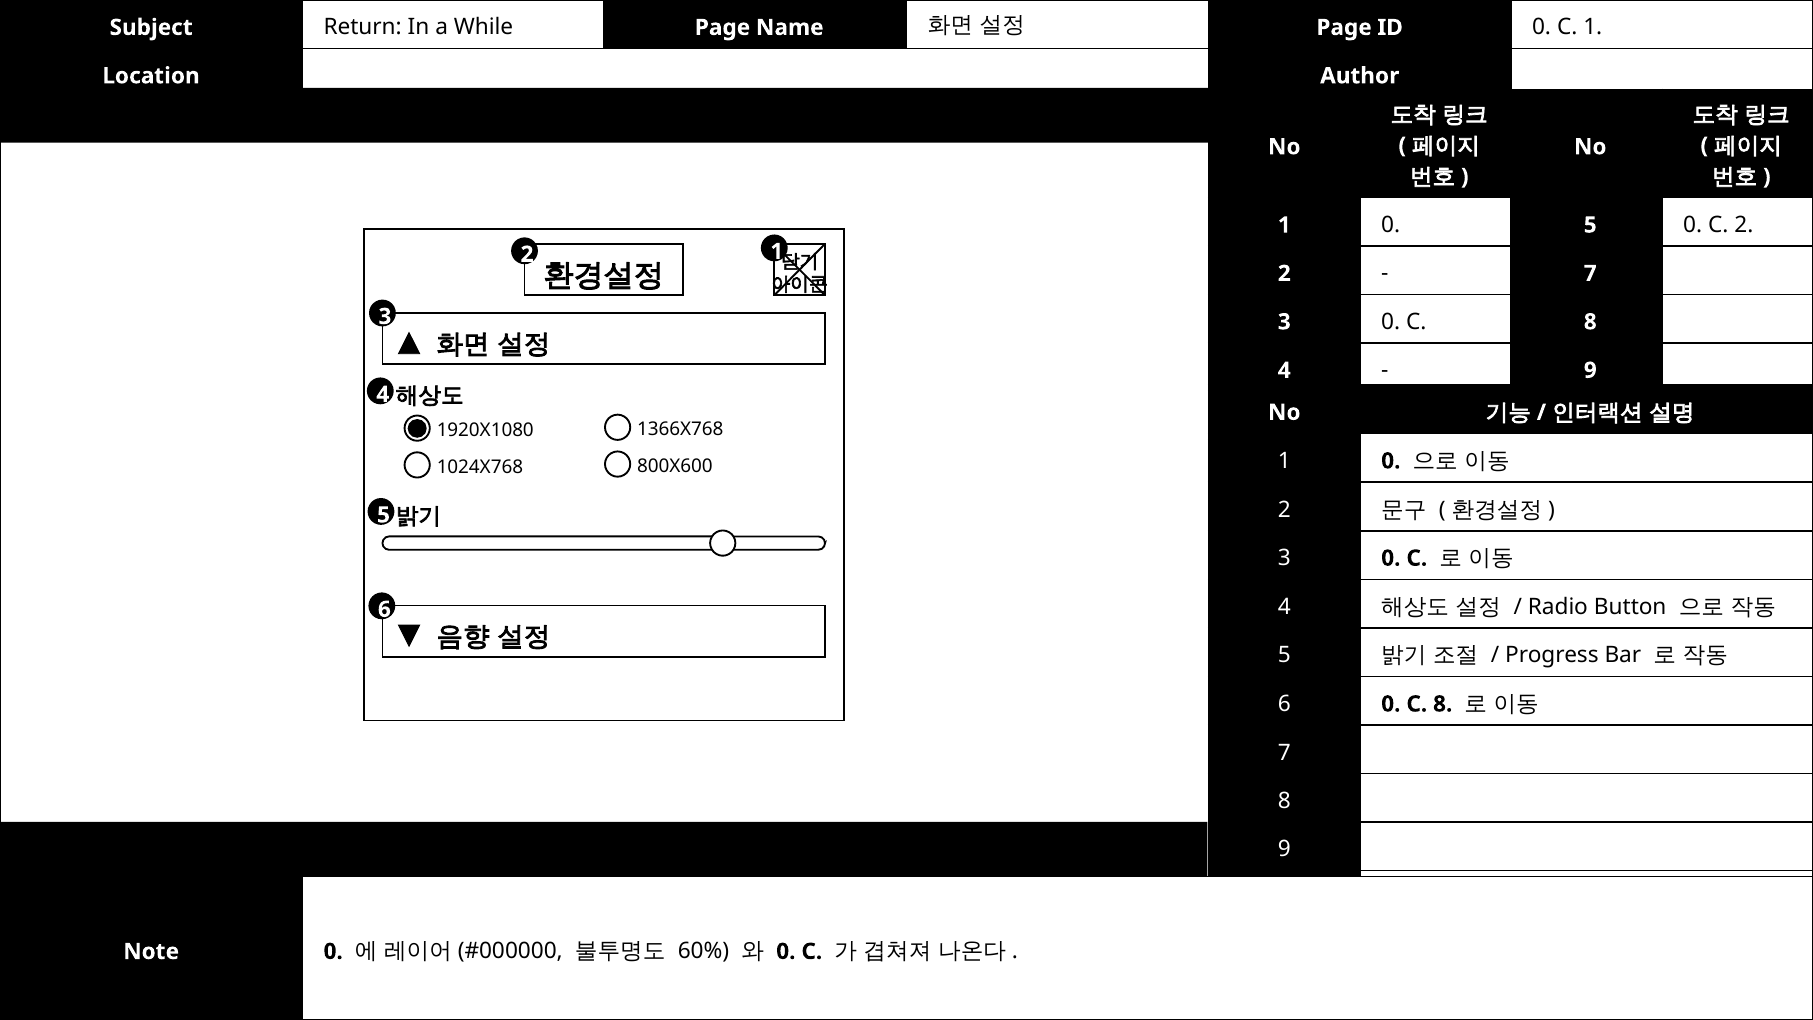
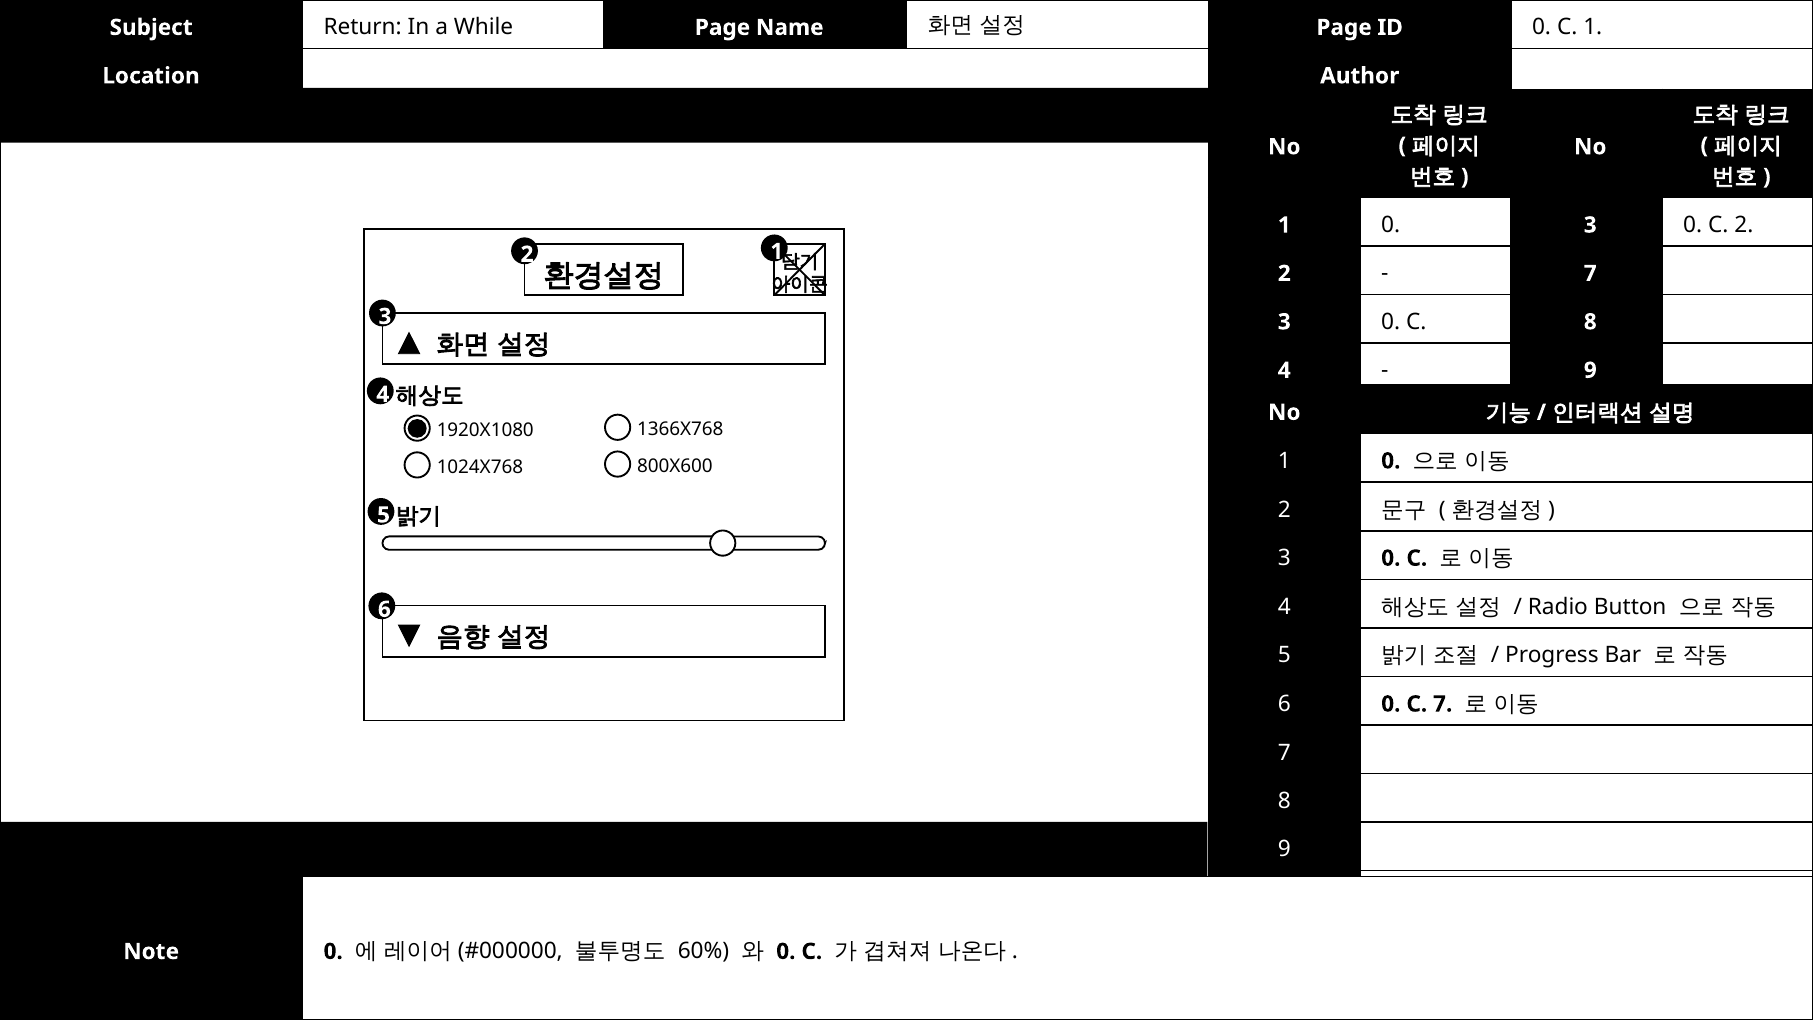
0 5: 5 -> 3 (1590, 225)
6 0 C 8: 8 -> 7 (1443, 704)
